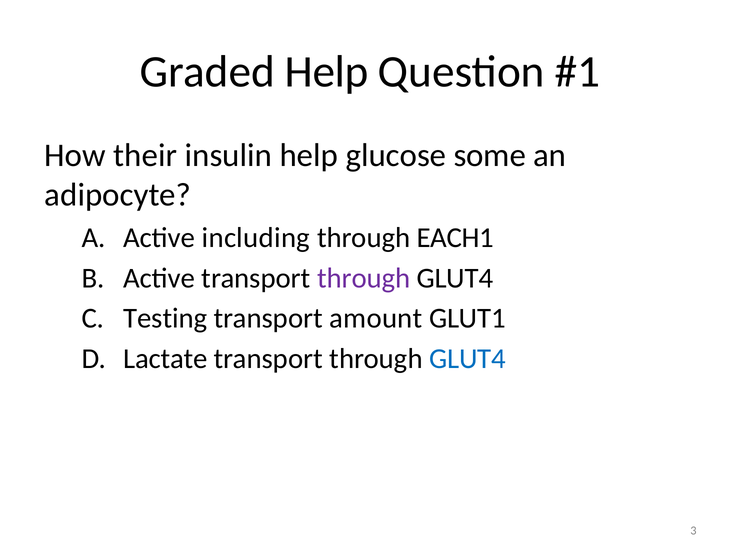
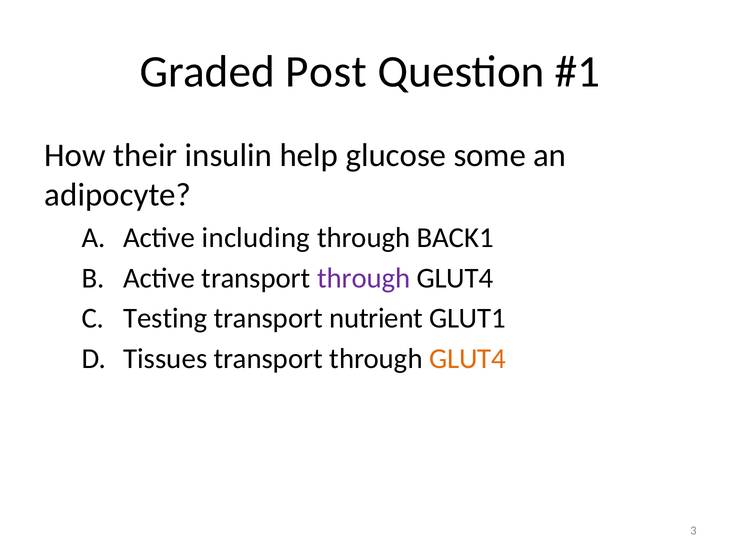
Graded Help: Help -> Post (326, 72)
EACH1: EACH1 -> BACK1 (455, 238)
amount: amount -> nutrient (376, 318)
Lactate: Lactate -> Tissues (165, 359)
GLUT4 colour: blue -> orange (468, 359)
